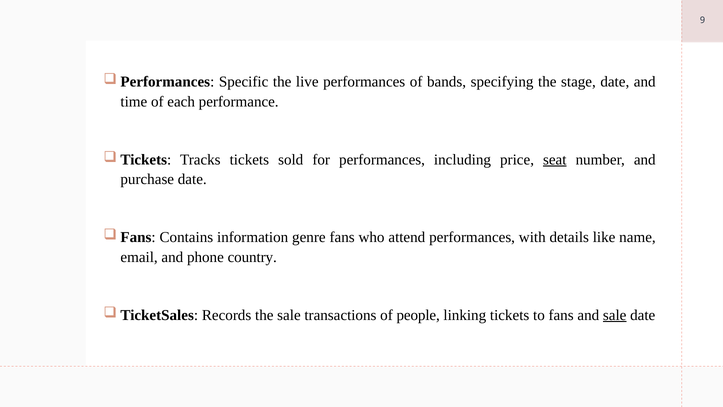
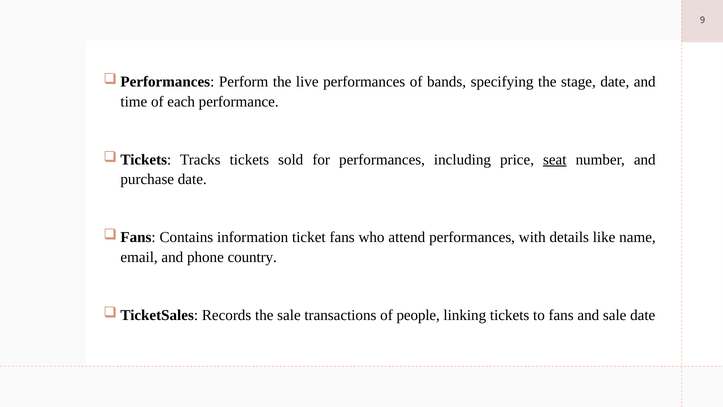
Specific: Specific -> Perform (244, 82)
genre: genre -> ticket (309, 237)
sale underline: present -> none (615, 315)
